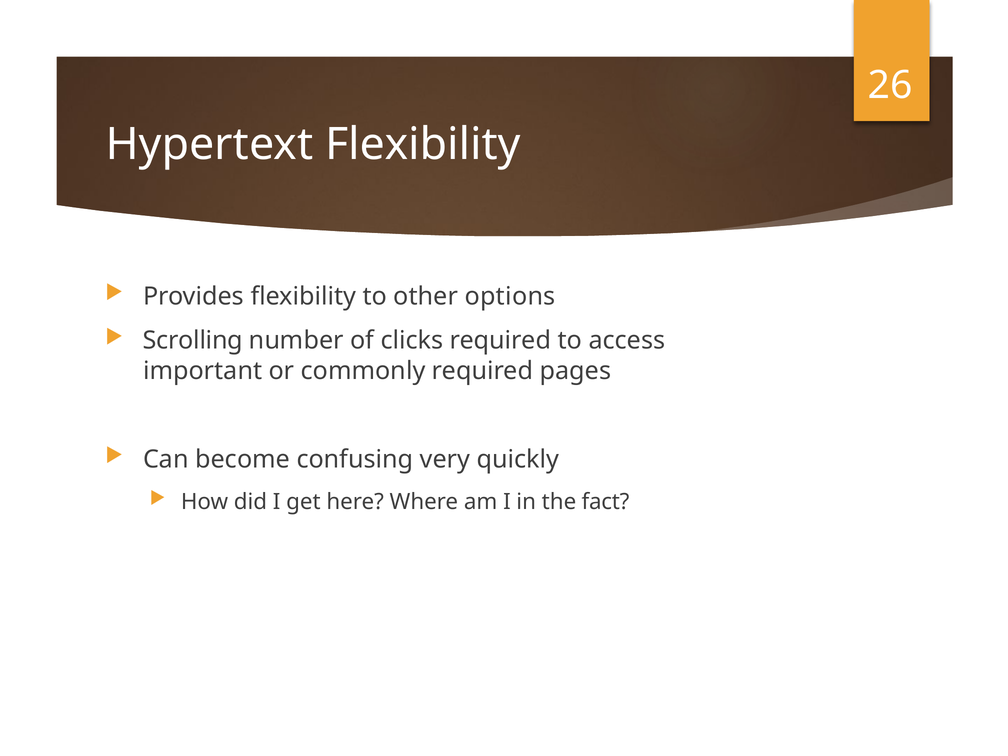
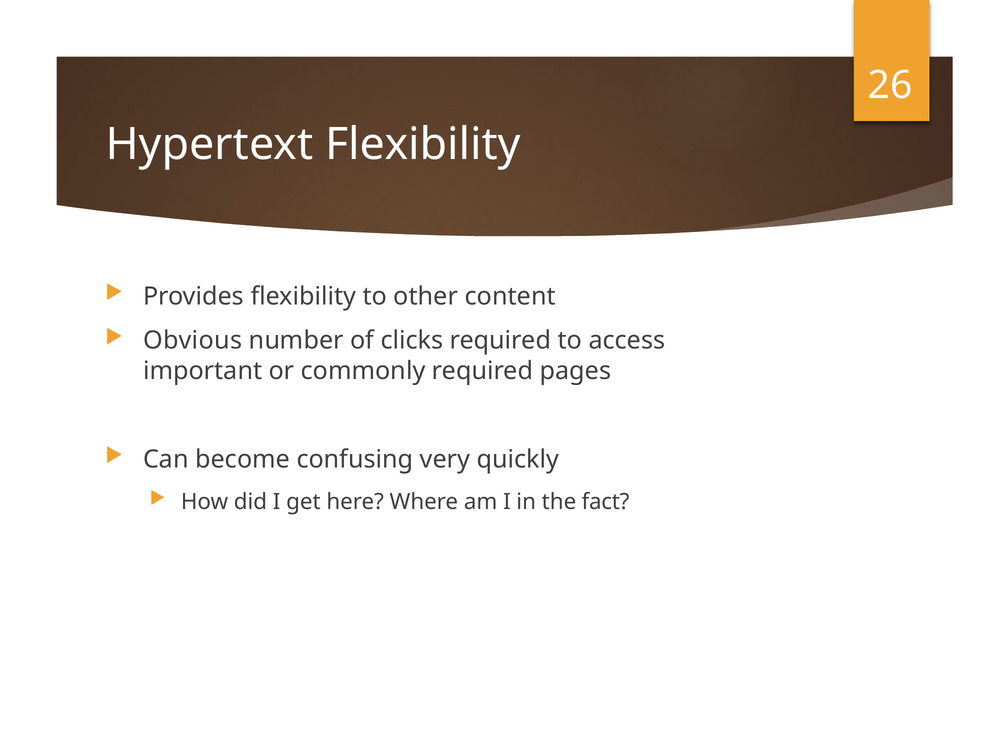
options: options -> content (510, 296)
Scrolling: Scrolling -> Obvious (193, 341)
